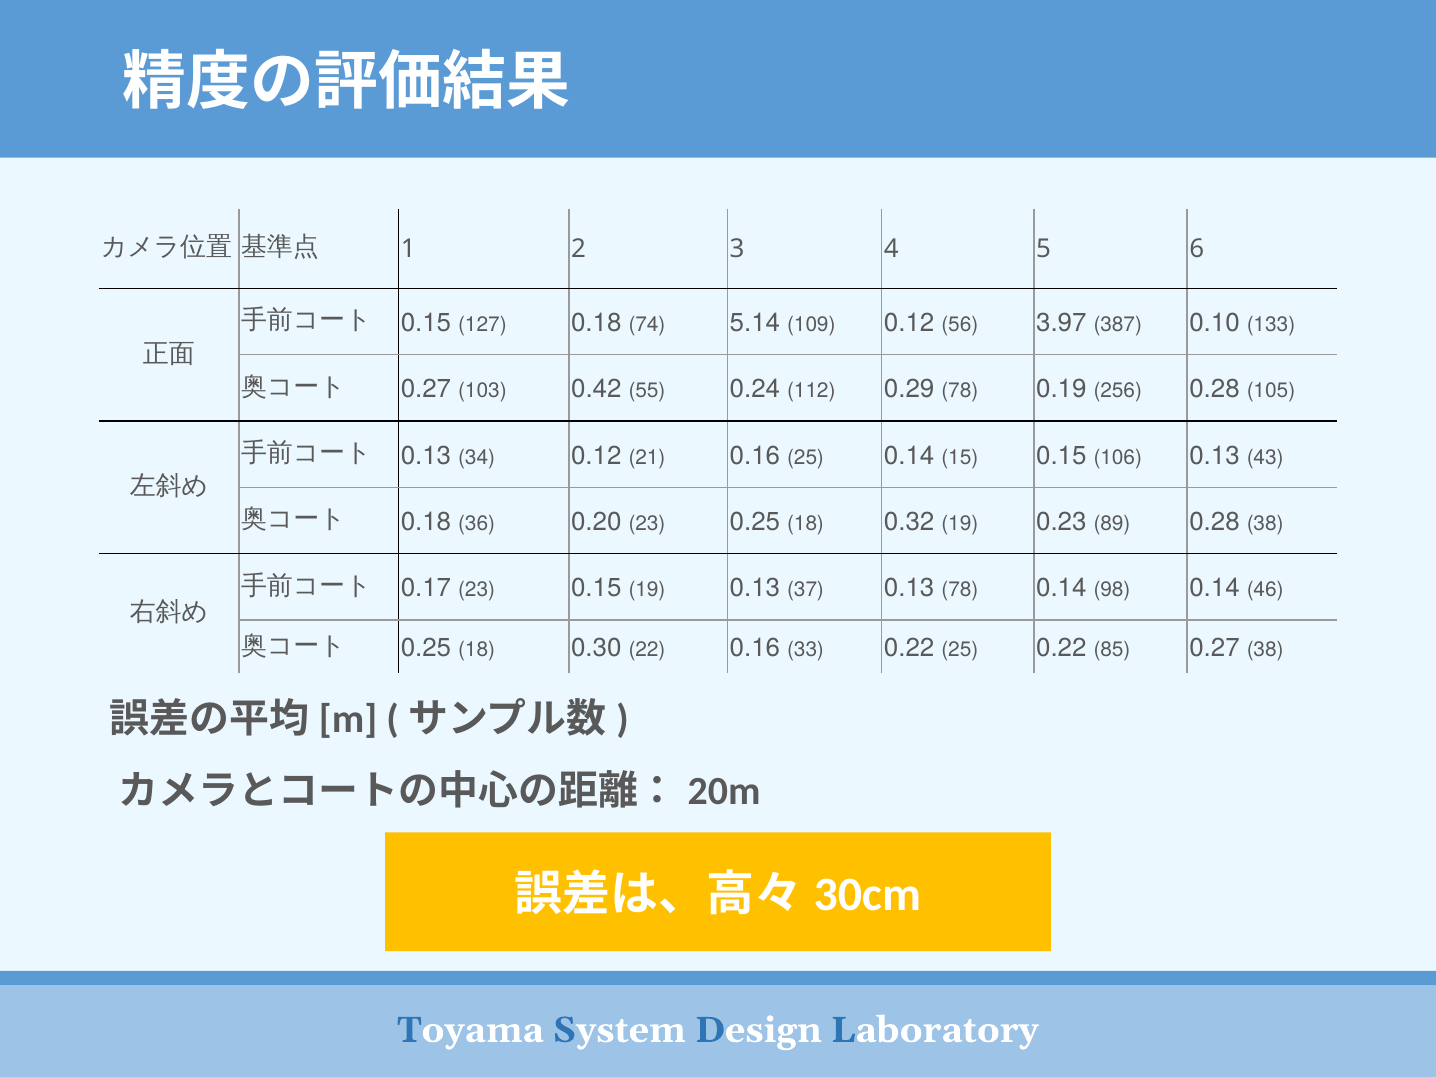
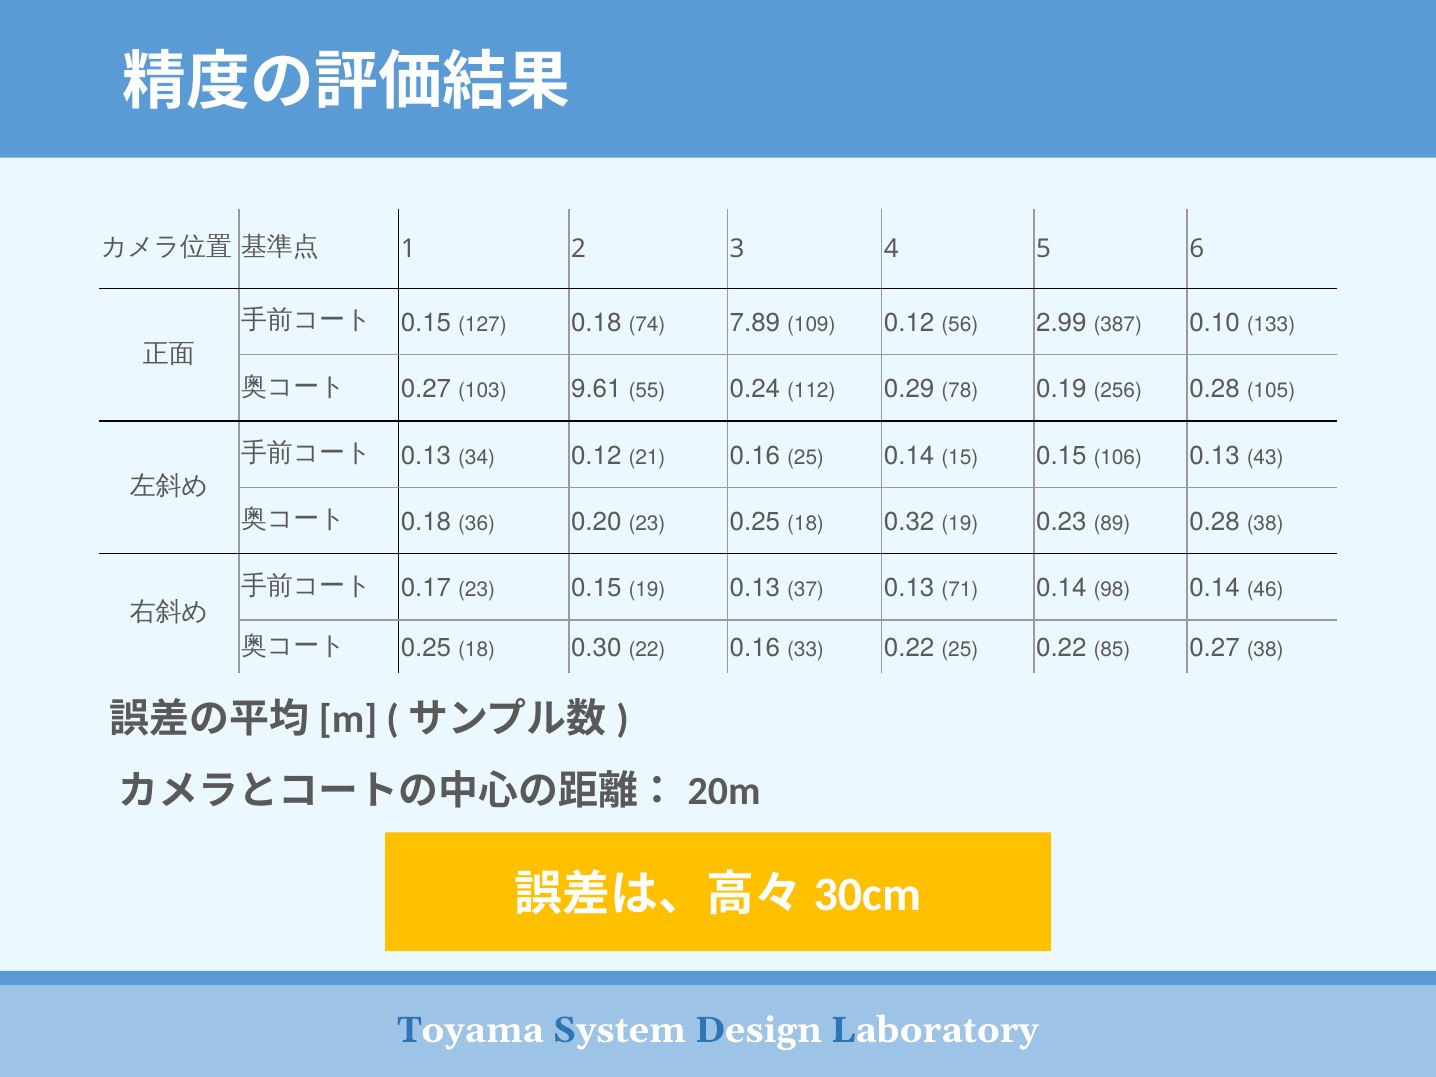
5.14: 5.14 -> 7.89 (755, 323)
3.97: 3.97 -> 2.99 (1061, 323)
0.42: 0.42 -> 9.61 (596, 389)
0.13 78: 78 -> 71 (960, 590)
